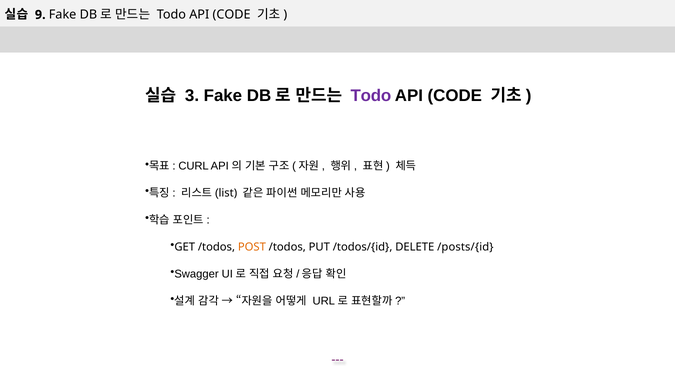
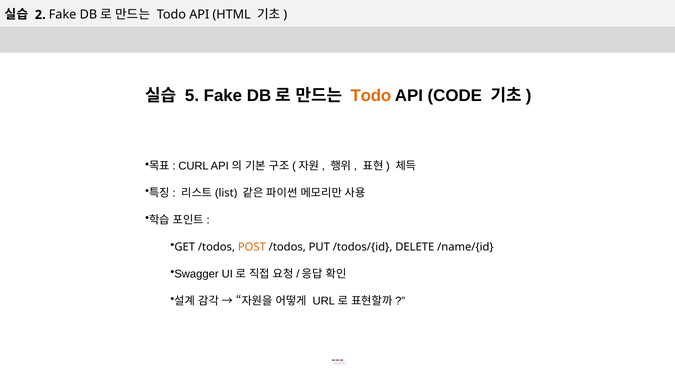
9: 9 -> 2 (40, 15)
CODE: CODE -> HTML (232, 15)
3: 3 -> 5 (192, 96)
Todo colour: purple -> orange (371, 96)
/posts/{id: /posts/{id -> /name/{id (465, 247)
